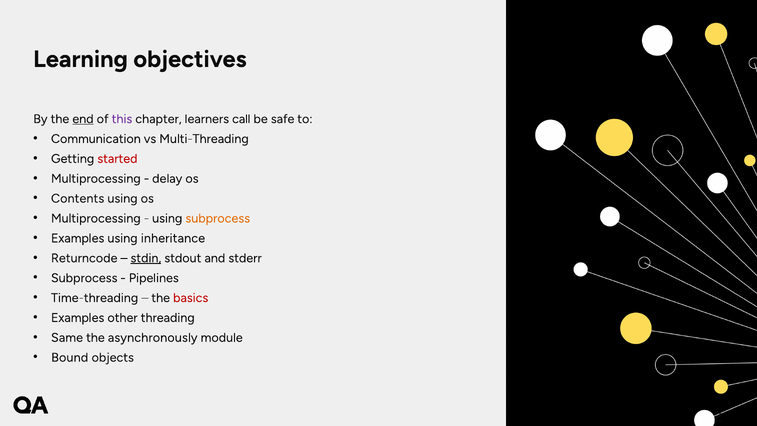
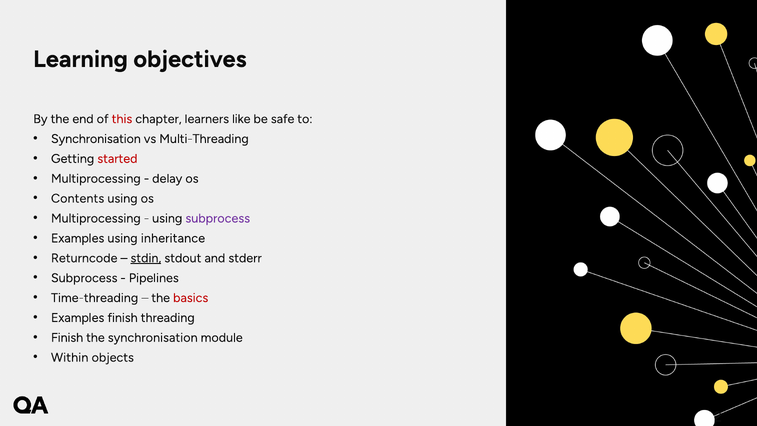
end underline: present -> none (83, 119)
this colour: purple -> red (122, 119)
call: call -> like (241, 119)
Communication: Communication -> Synchronisation (96, 139)
subprocess colour: orange -> purple (218, 218)
Examples other: other -> finish (123, 318)
Same: Same -> Finish (67, 337)
the asynchronously: asynchronously -> synchronisation (153, 337)
Bound: Bound -> Within (70, 357)
